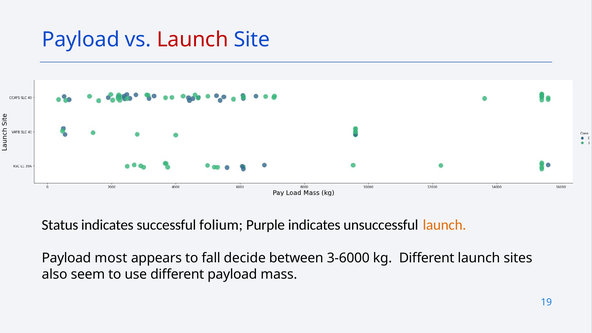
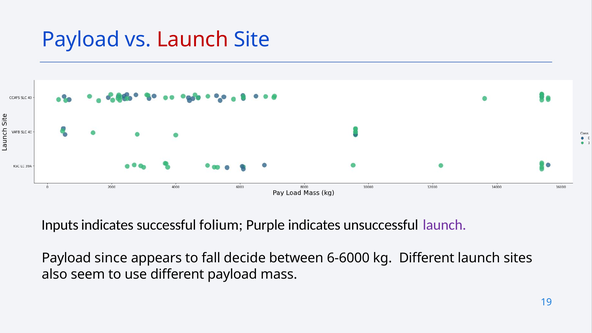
Status: Status -> Inputs (60, 225)
launch colour: orange -> purple (444, 225)
most: most -> since (111, 258)
3-6000: 3-6000 -> 6-6000 (348, 258)
